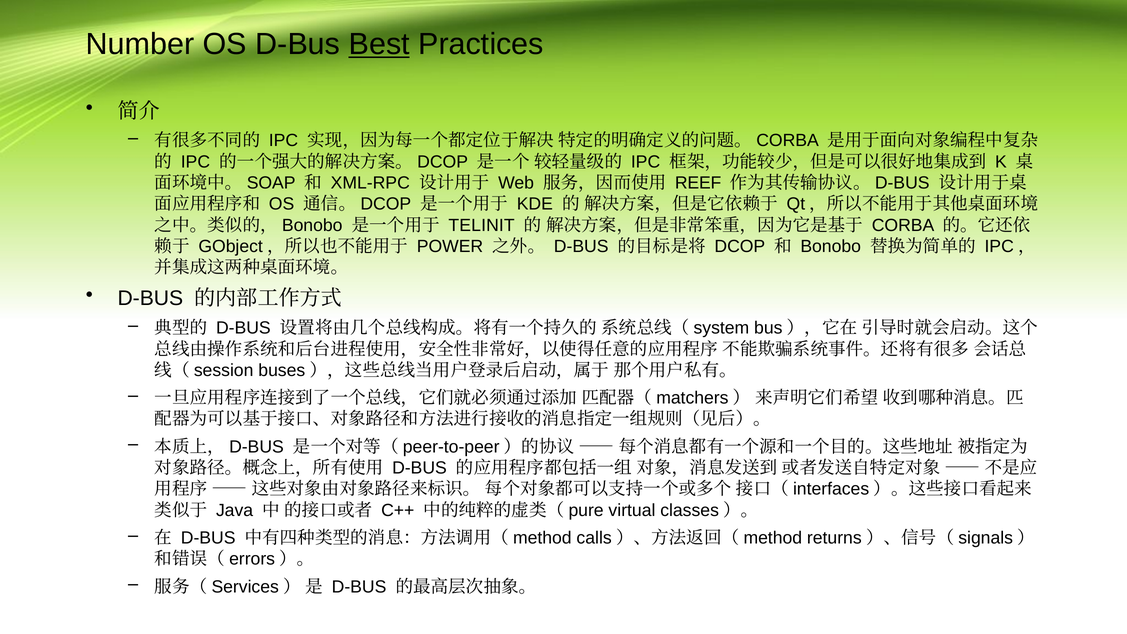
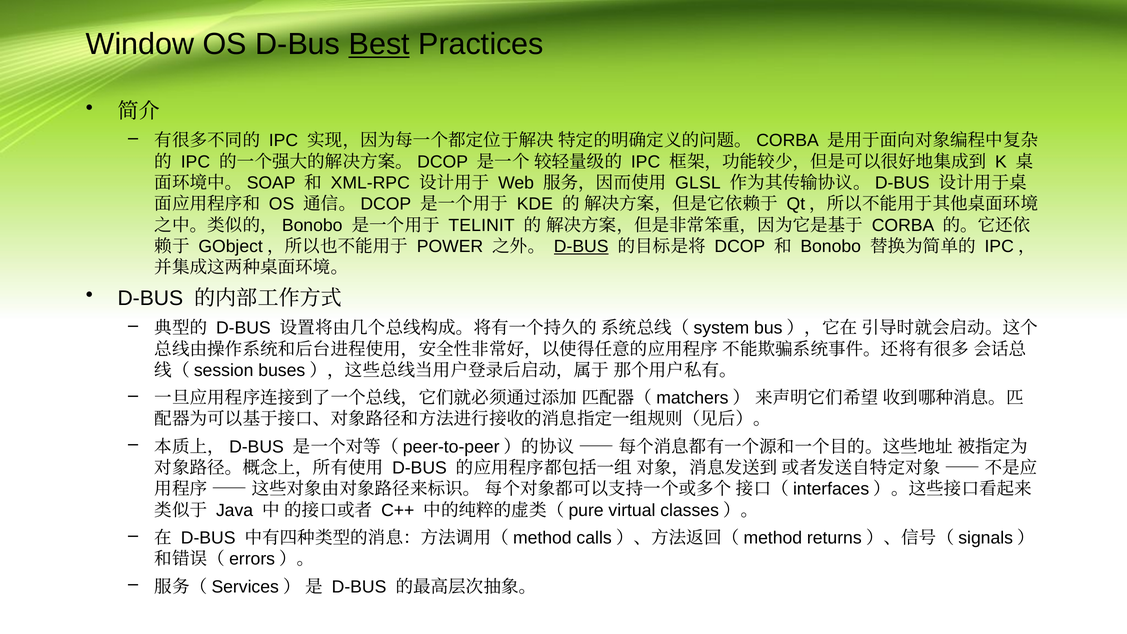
Number: Number -> Window (140, 44)
REEF: REEF -> GLSL (698, 183)
D-BUS underline: none -> present (581, 246)
